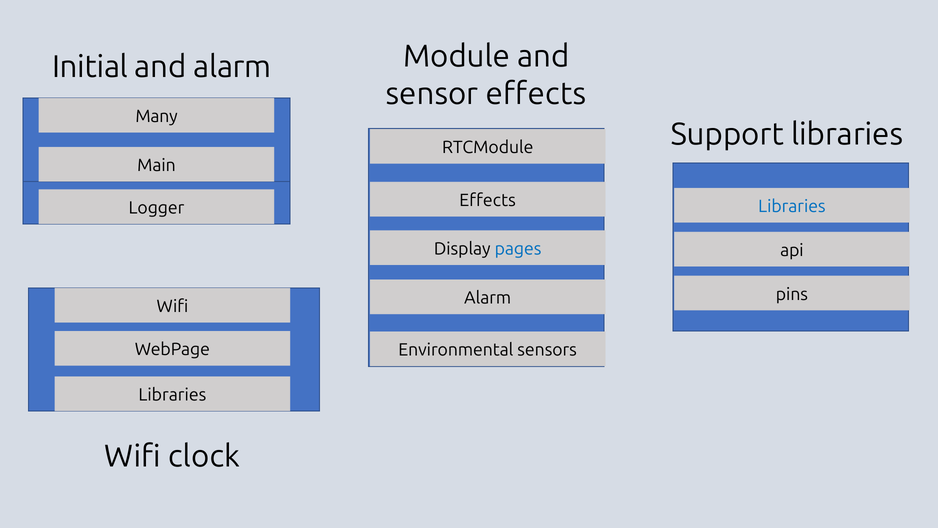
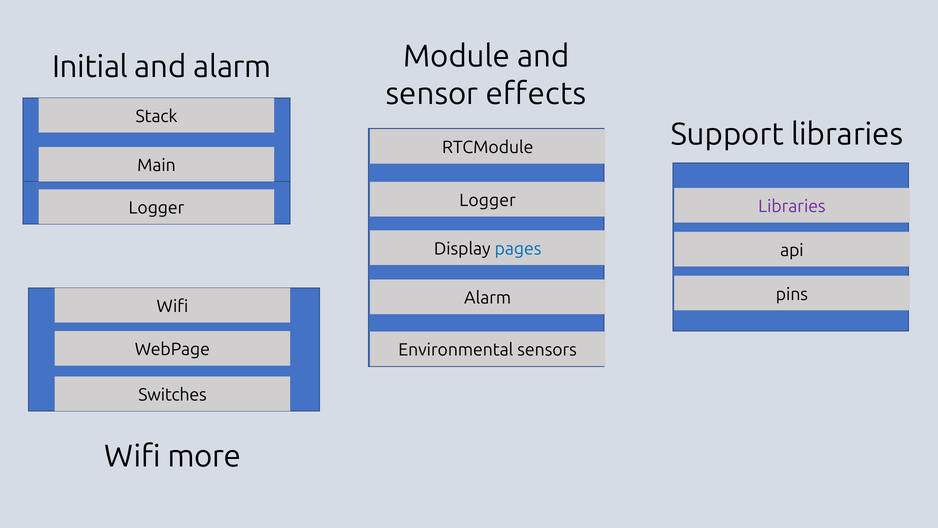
Many: Many -> Stack (157, 116)
Effects: Effects -> Logger (488, 200)
Libraries colour: blue -> purple (792, 206)
Libraries: Libraries -> Switches (172, 395)
clock: clock -> more (204, 456)
